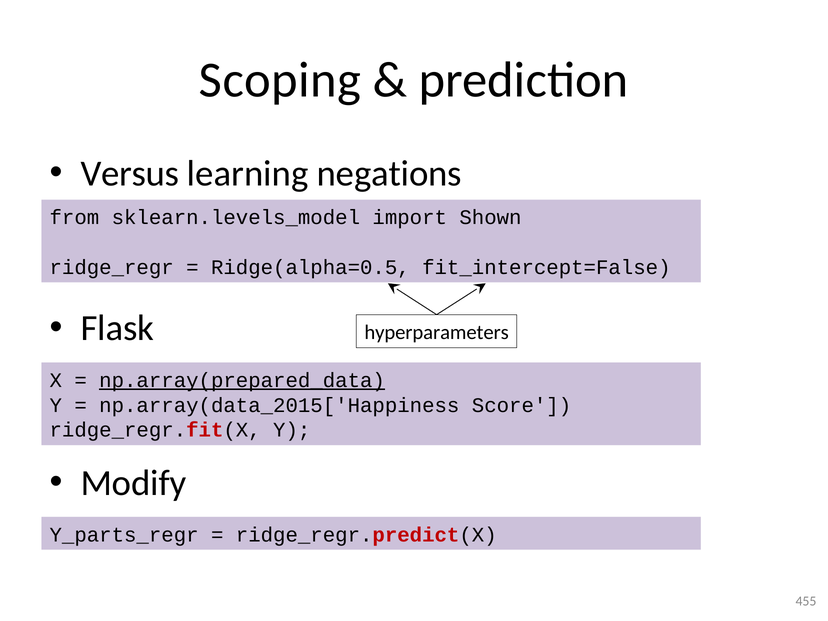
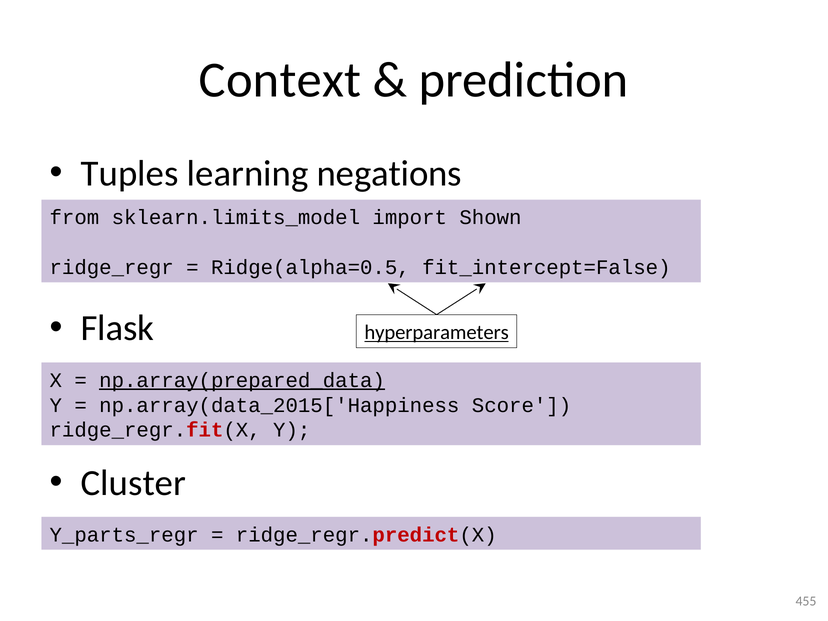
Scoping: Scoping -> Context (280, 80)
Versus: Versus -> Tuples (130, 174)
sklearn.levels_model: sklearn.levels_model -> sklearn.limits_model (236, 218)
hyperparameters underline: none -> present (437, 333)
Modify: Modify -> Cluster (133, 483)
